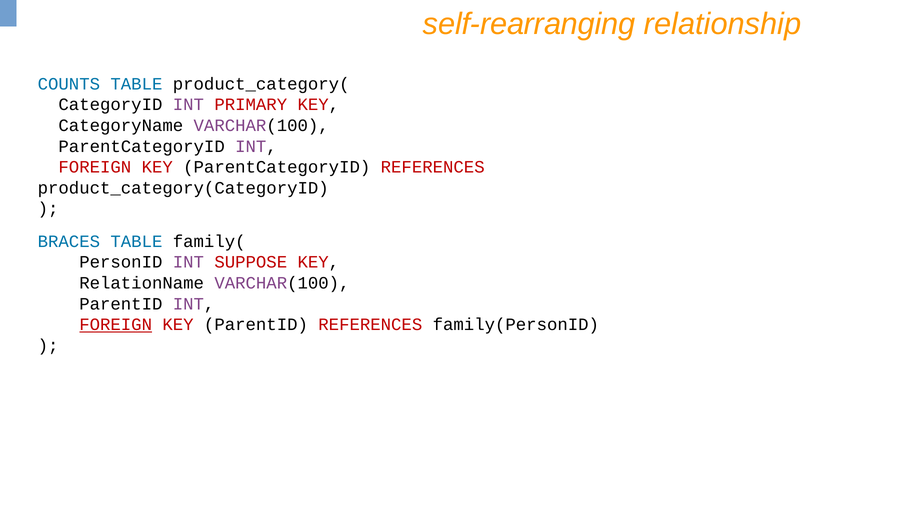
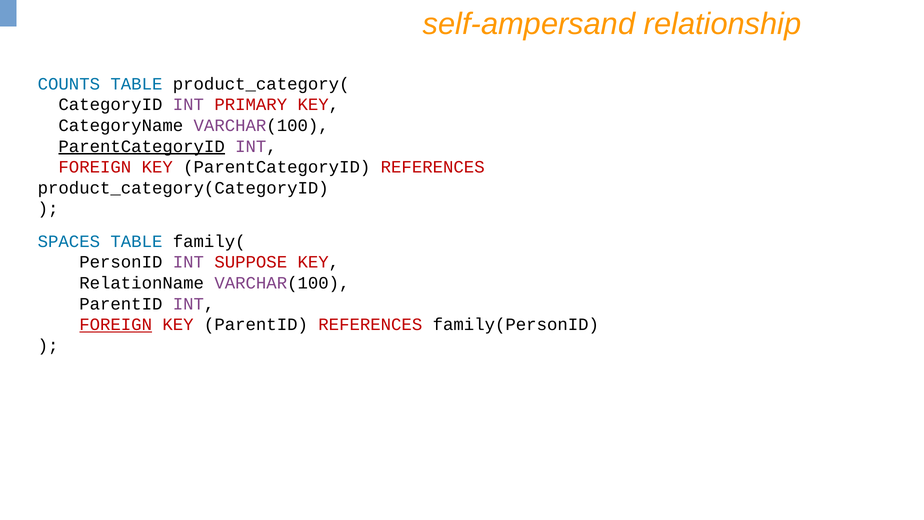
self-rearranging: self-rearranging -> self-ampersand (529, 24)
ParentCategoryID underline: none -> present (142, 146)
BRACES: BRACES -> SPACES (69, 241)
